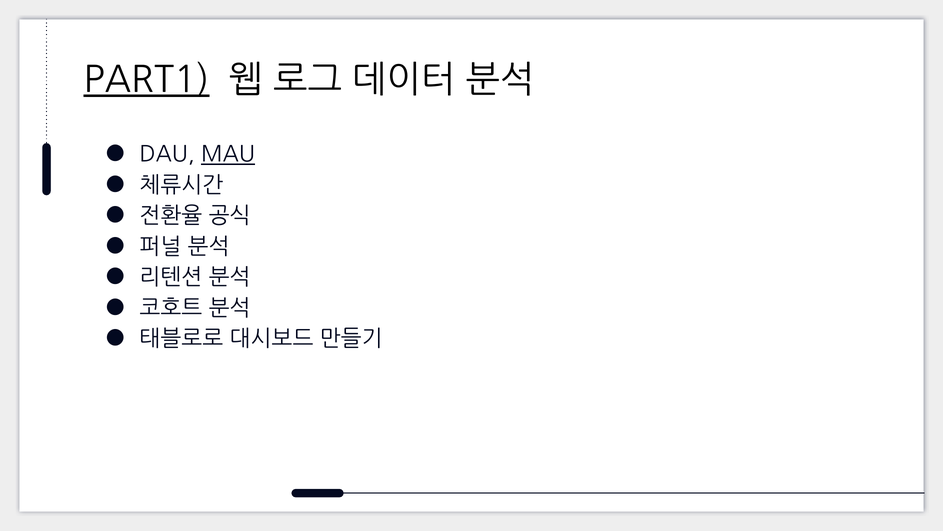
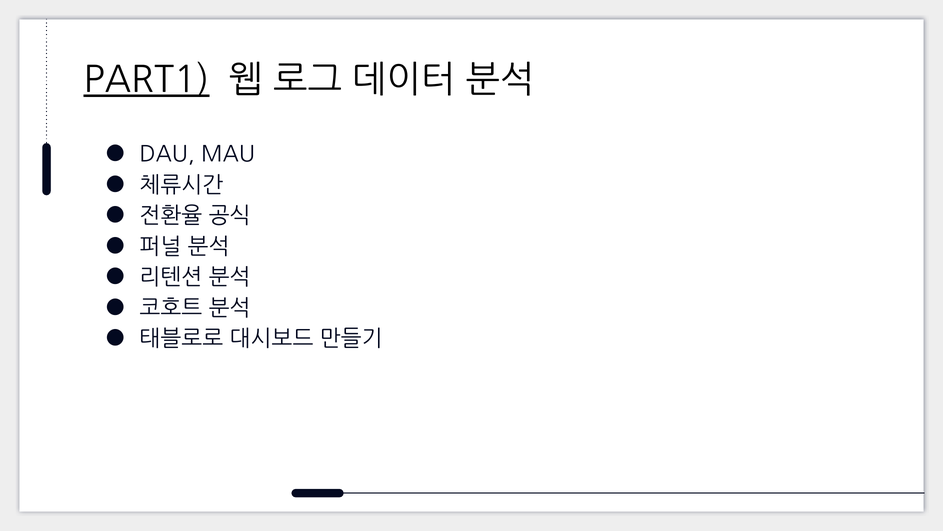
MAU underline: present -> none (228, 154)
